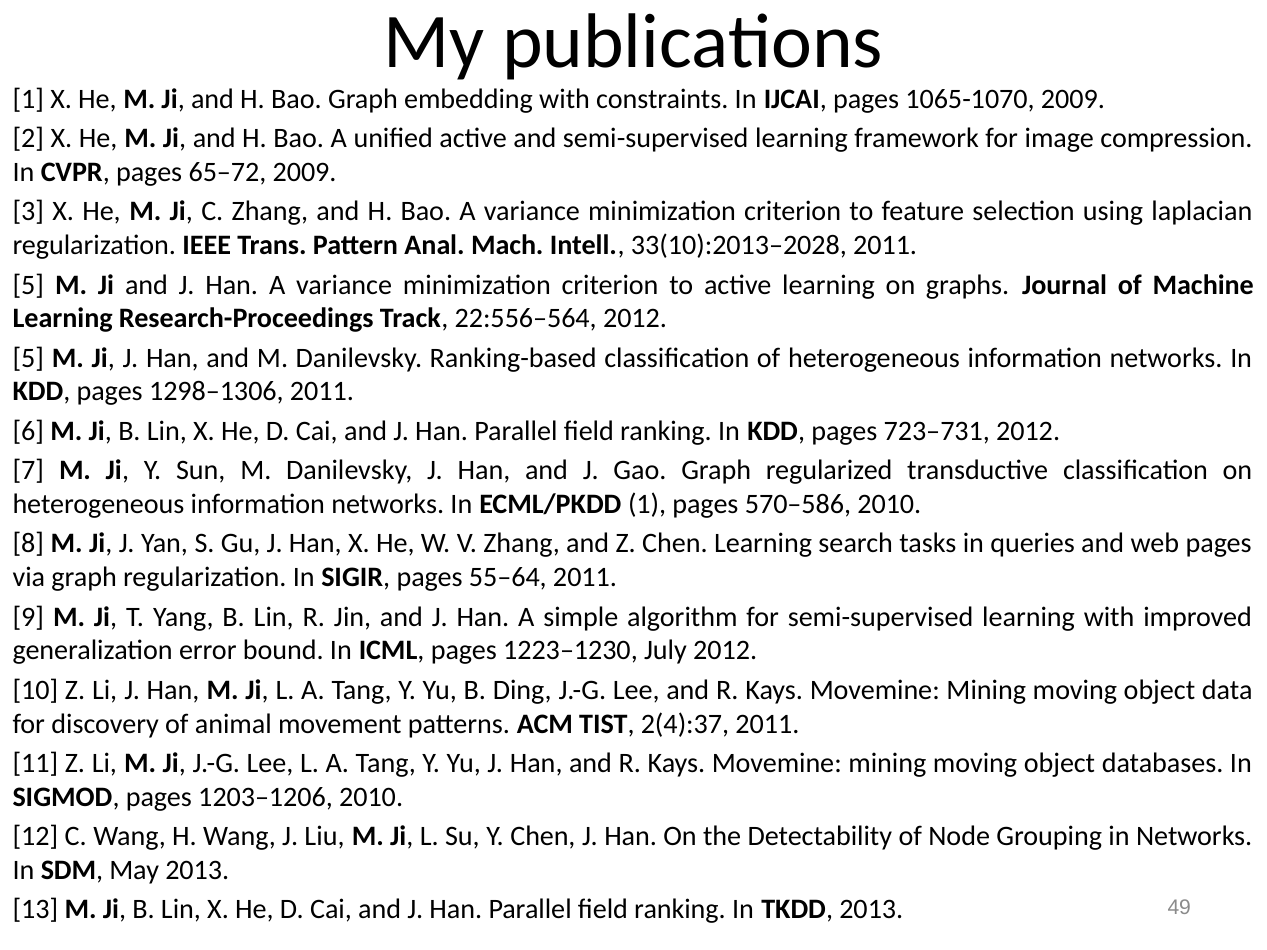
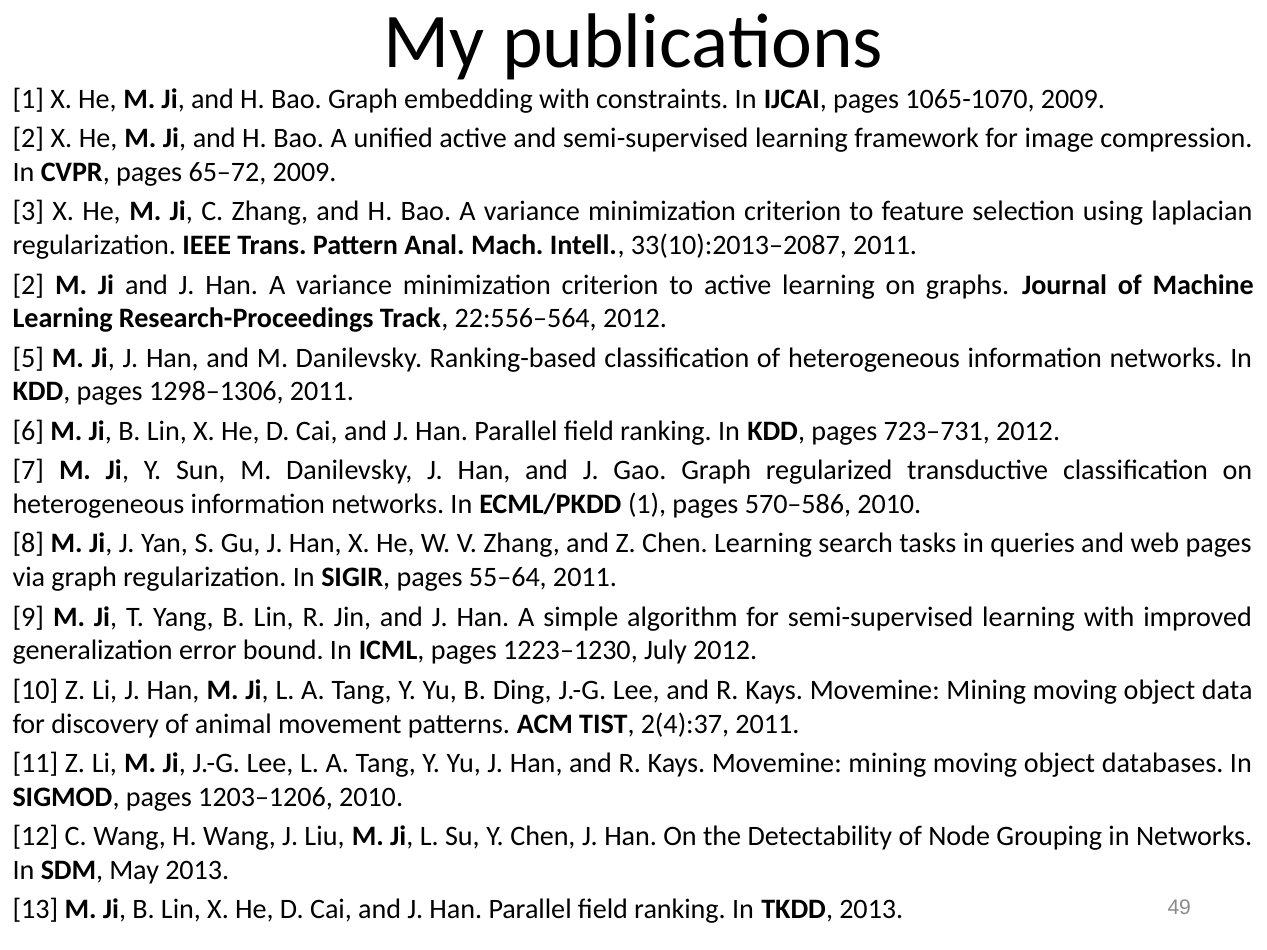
33(10):2013–2028: 33(10):2013–2028 -> 33(10):2013–2087 (739, 245)
5: 5 -> 2 (28, 285)
